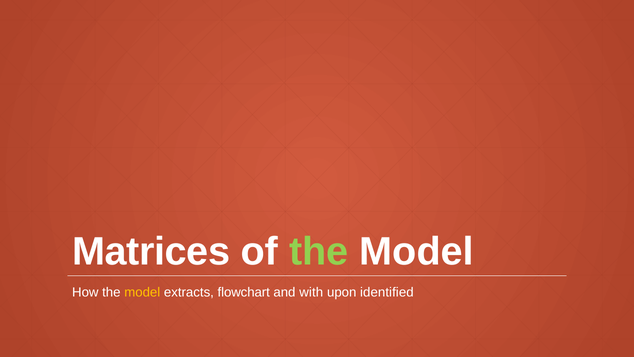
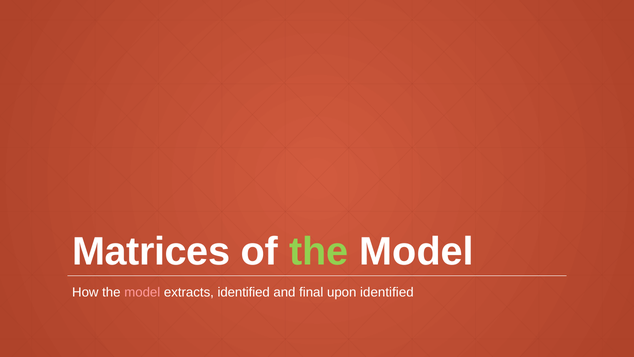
model colour: yellow -> pink (142, 292)
extracts flowchart: flowchart -> identified (244, 292)
with: with -> final (311, 292)
